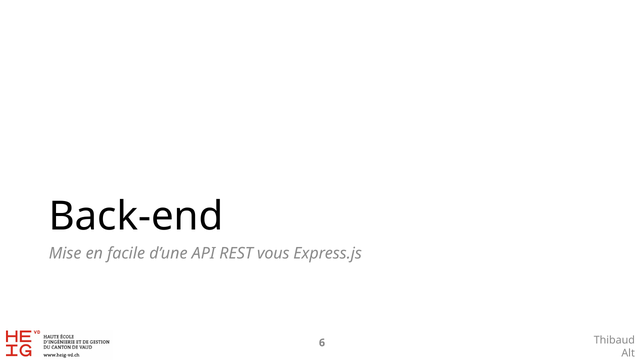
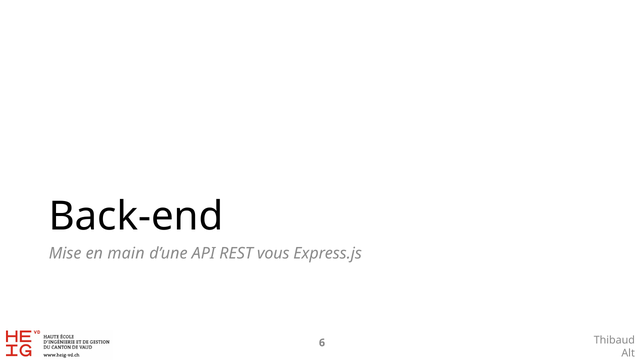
facile: facile -> main (126, 253)
